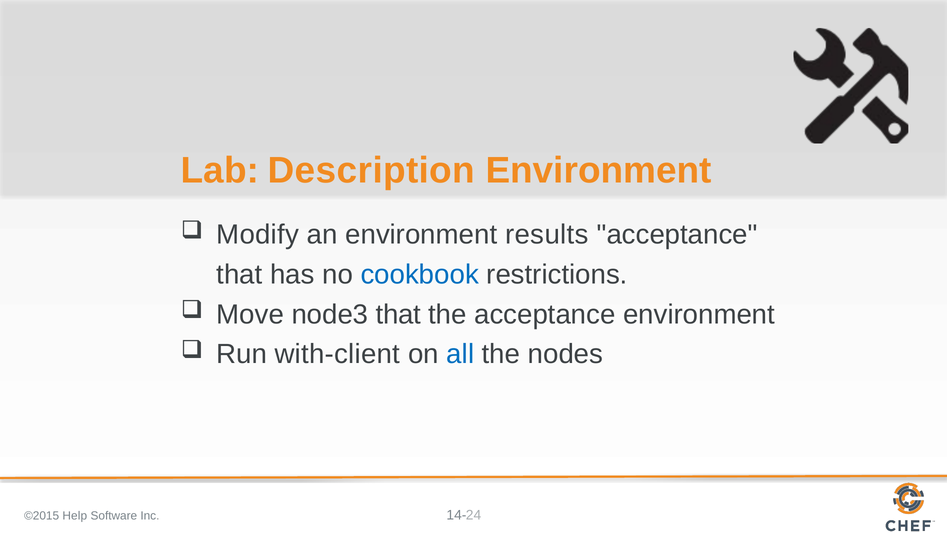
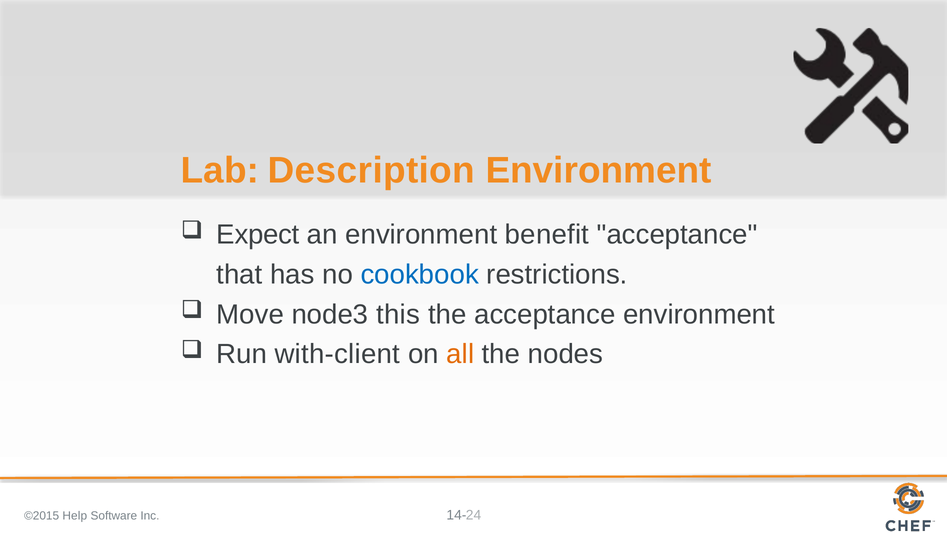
Modify: Modify -> Expect (258, 235)
results: results -> benefit (547, 235)
node3 that: that -> this (398, 314)
all colour: blue -> orange (460, 354)
